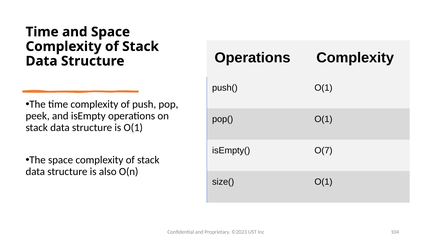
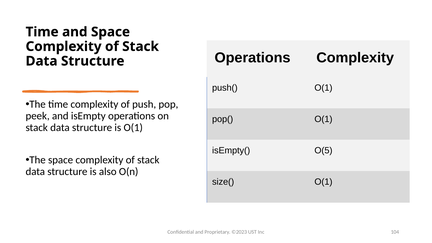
O(7: O(7 -> O(5 (323, 151)
